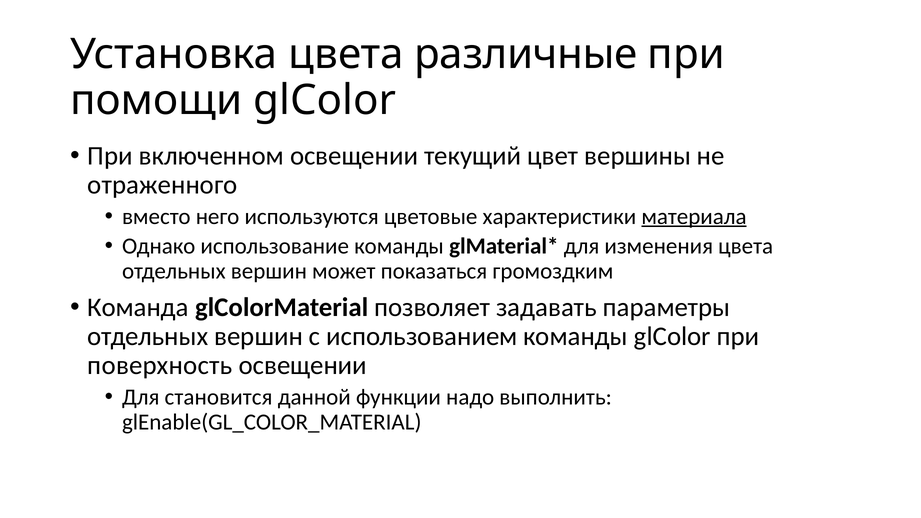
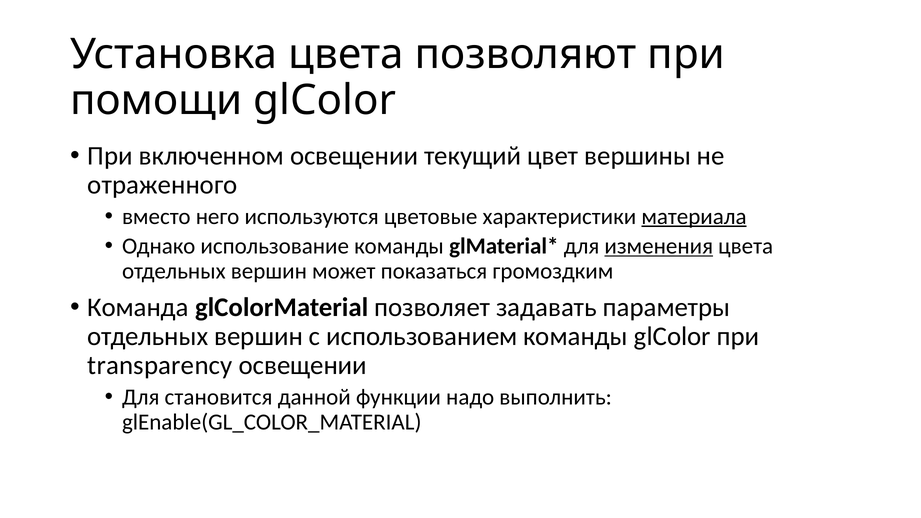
различные: различные -> позволяют (526, 55)
изменения underline: none -> present (659, 246)
поверхность: поверхность -> transparency (160, 366)
